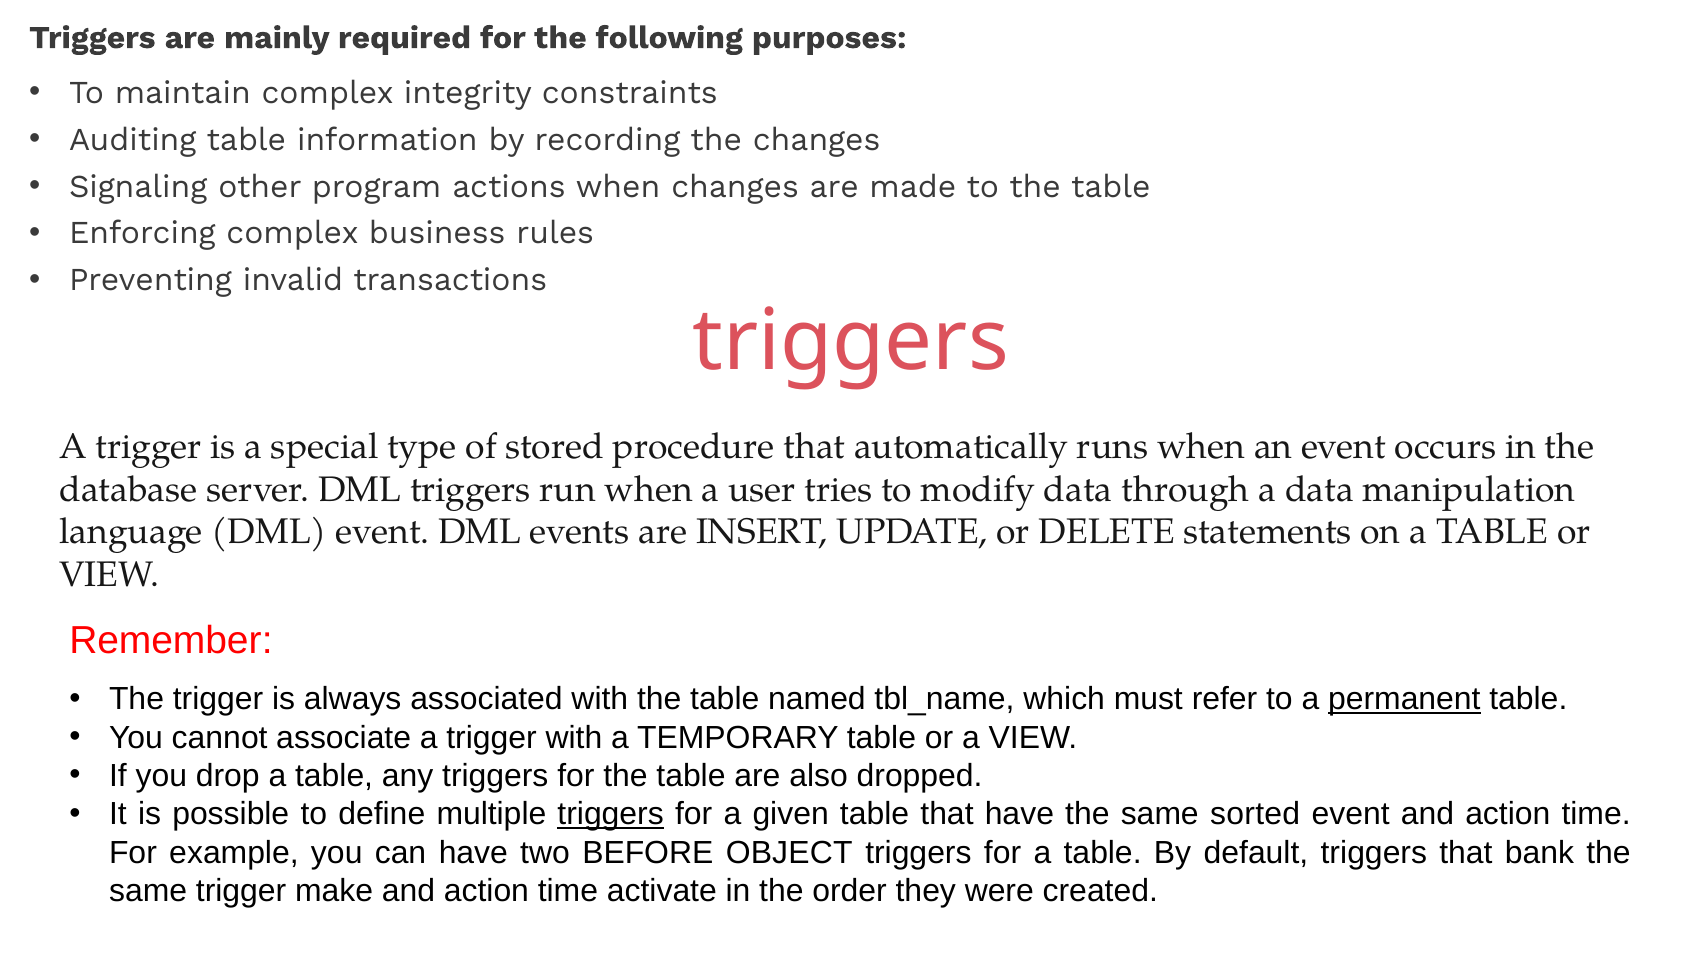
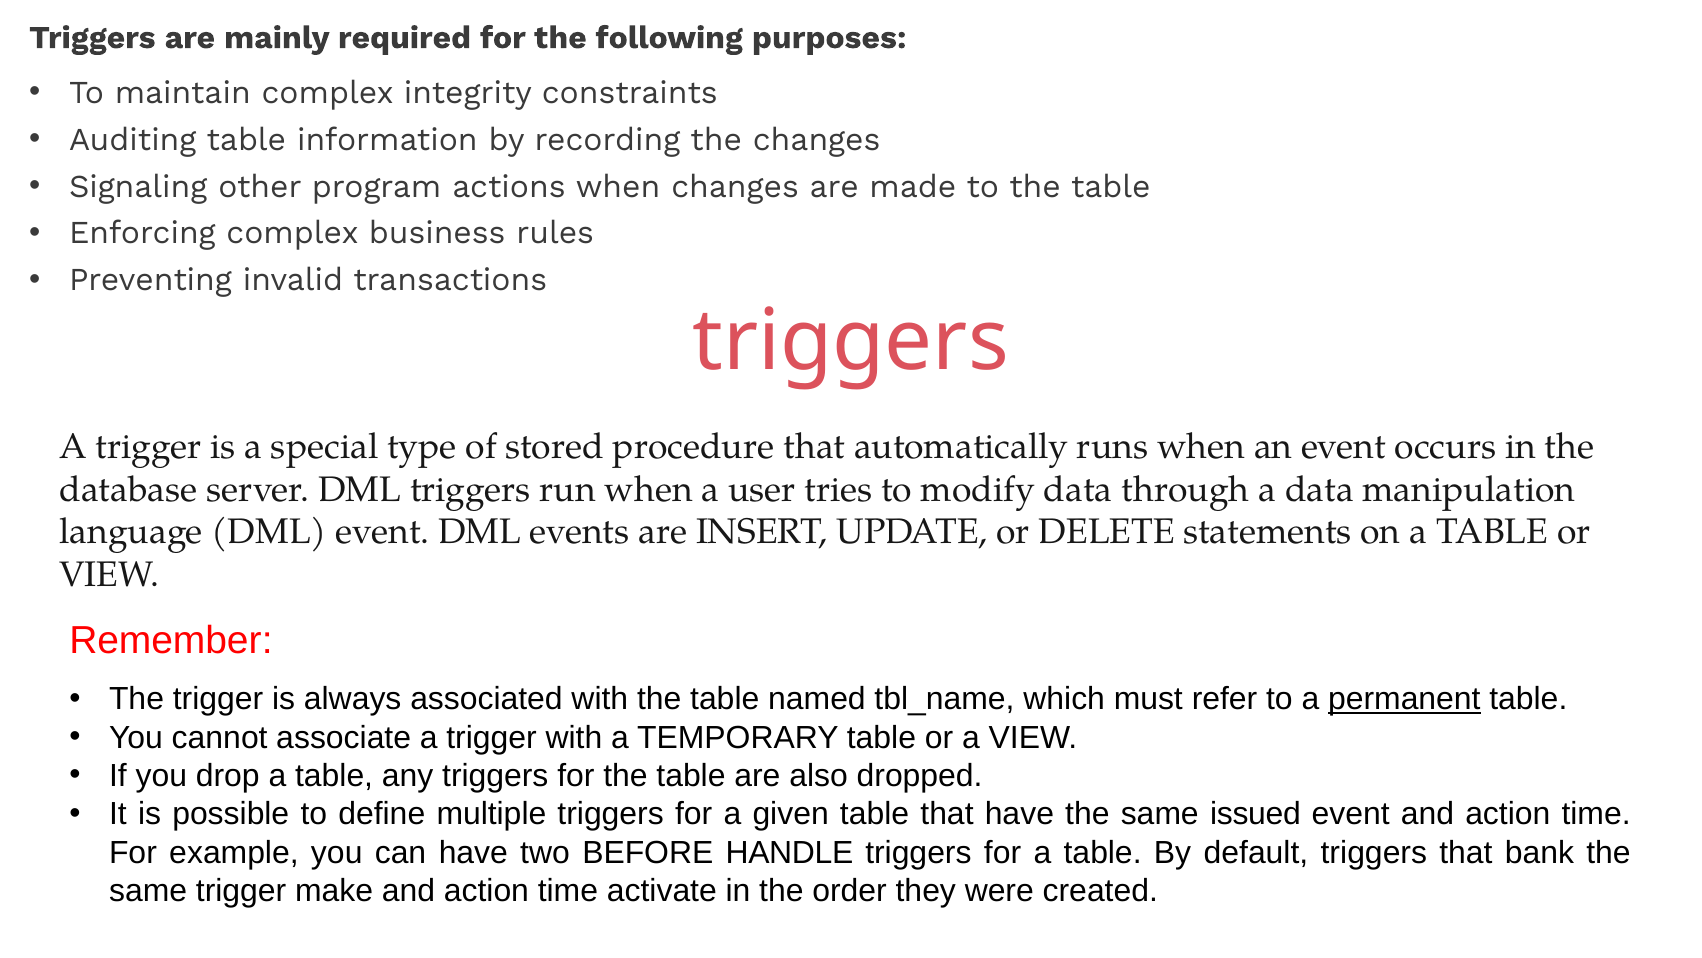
triggers underline: present -> none (611, 814)
sorted: sorted -> issued (1255, 814)
OBJECT: OBJECT -> HANDLE (789, 852)
